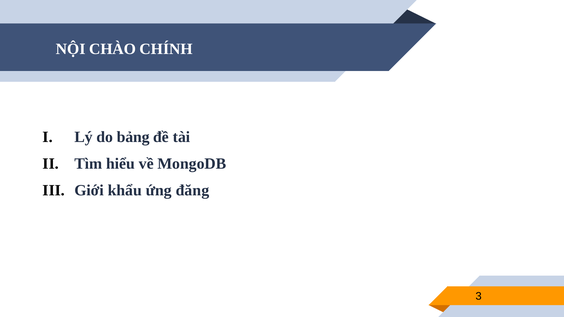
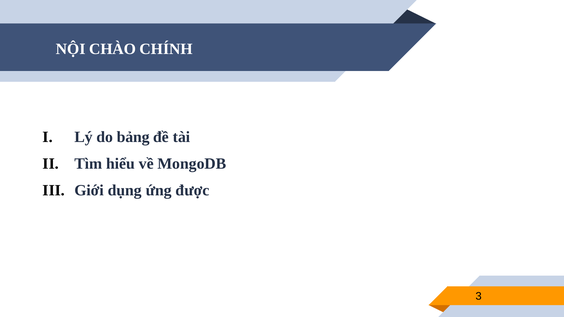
khẩu: khẩu -> dụng (125, 190)
đăng: đăng -> được (193, 190)
